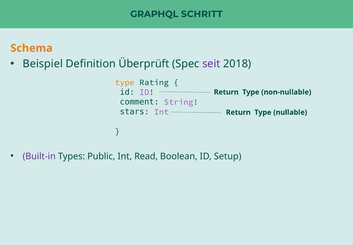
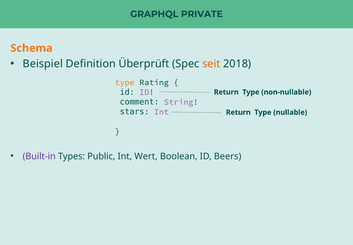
SCHRITT: SCHRITT -> PRIVATE (202, 14)
seit colour: purple -> orange (211, 64)
Read: Read -> Wert (146, 156)
Setup: Setup -> Beers (228, 156)
